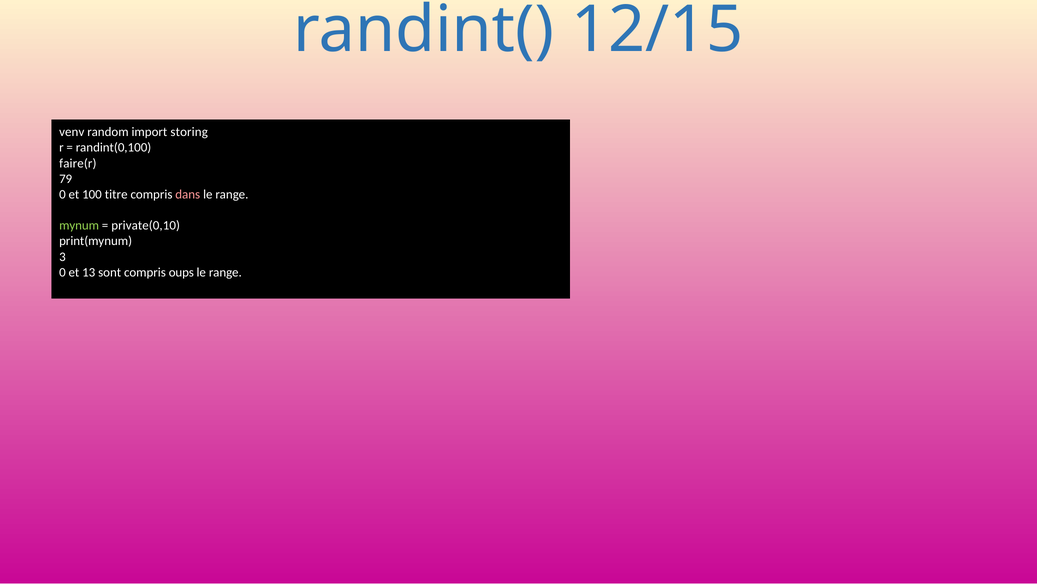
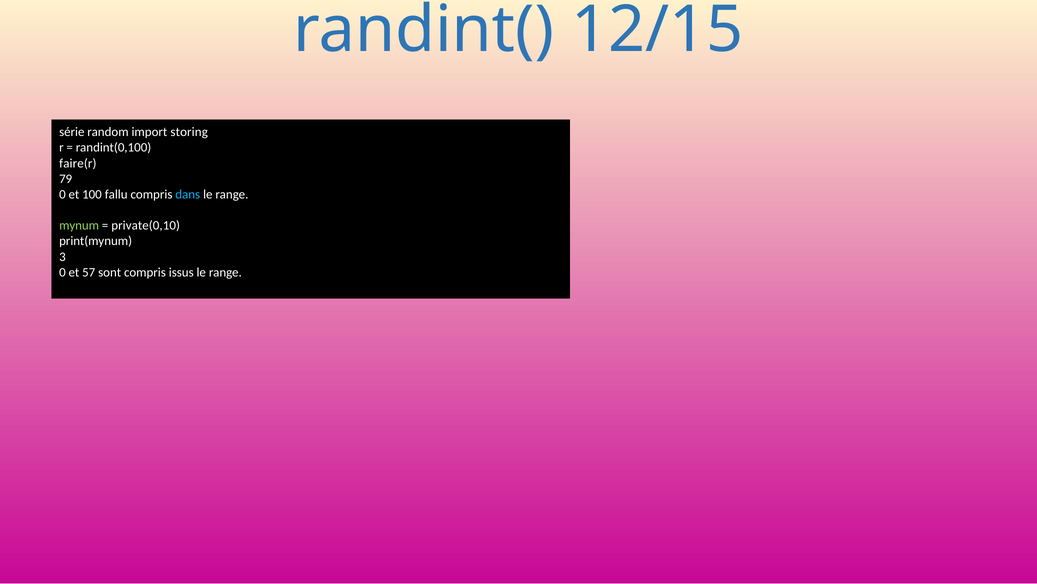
venv: venv -> série (72, 132)
titre: titre -> fallu (116, 194)
dans colour: pink -> light blue (188, 194)
13: 13 -> 57 (89, 272)
oups: oups -> issus (181, 272)
